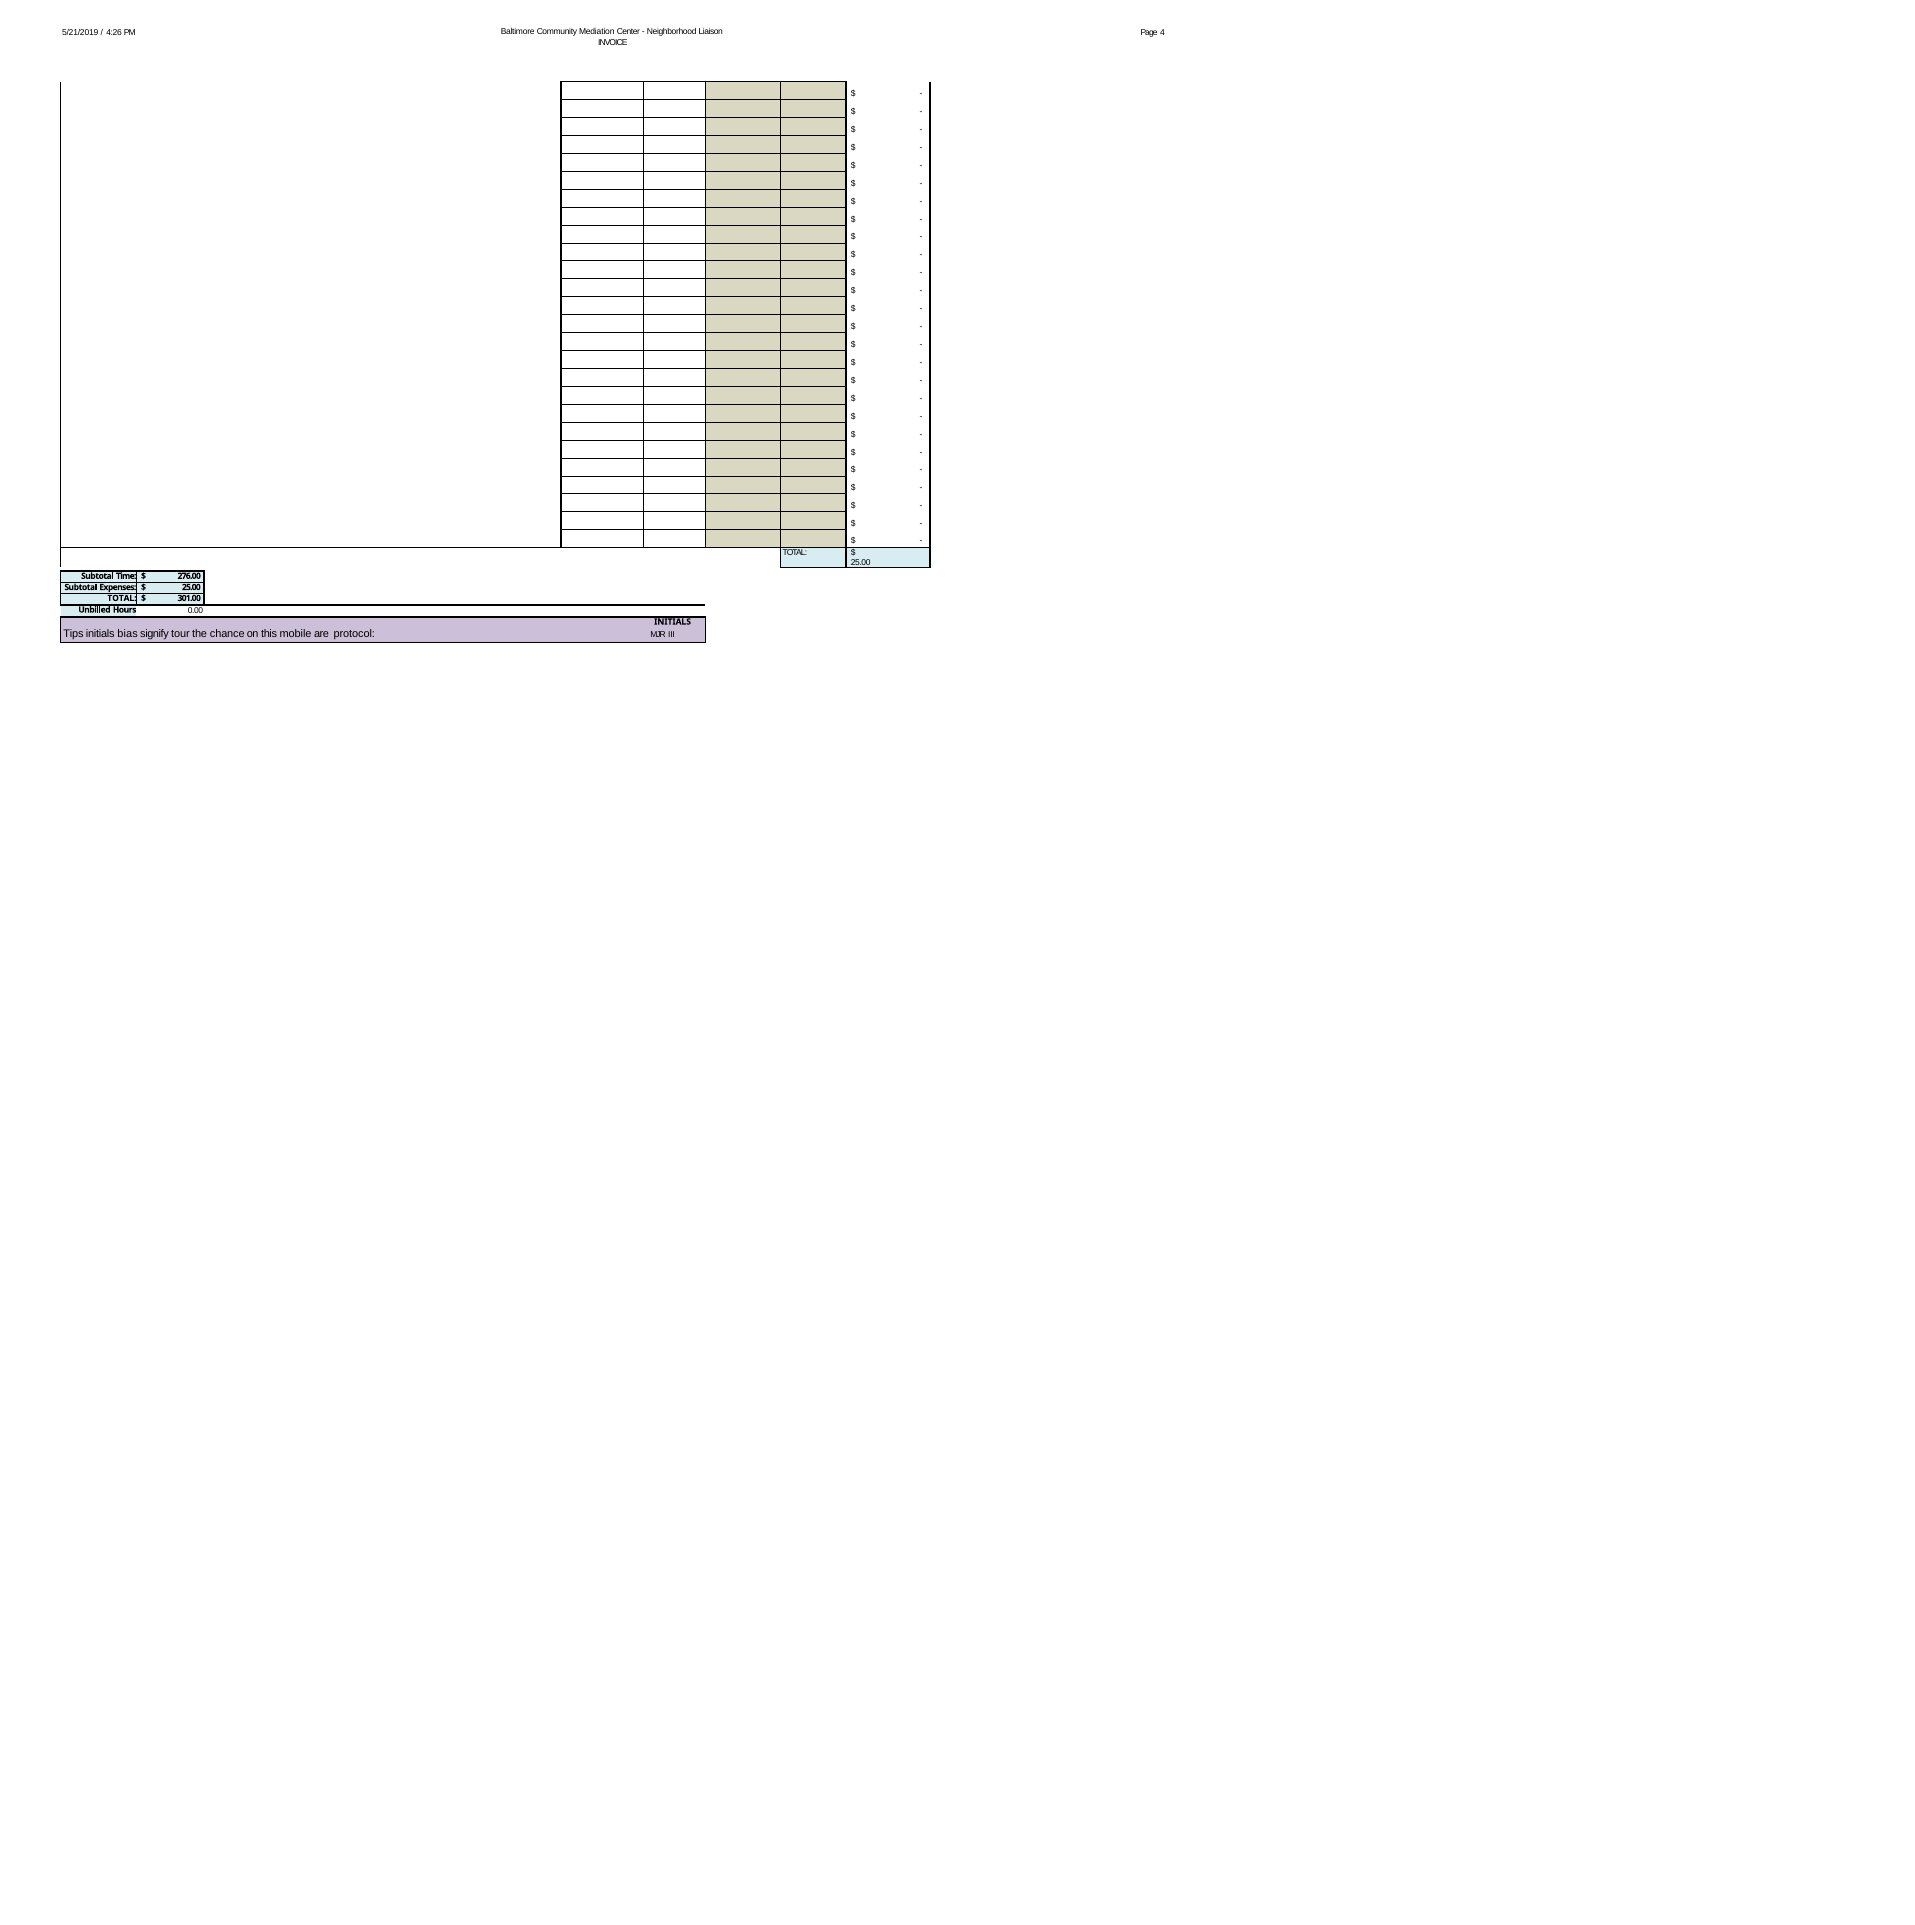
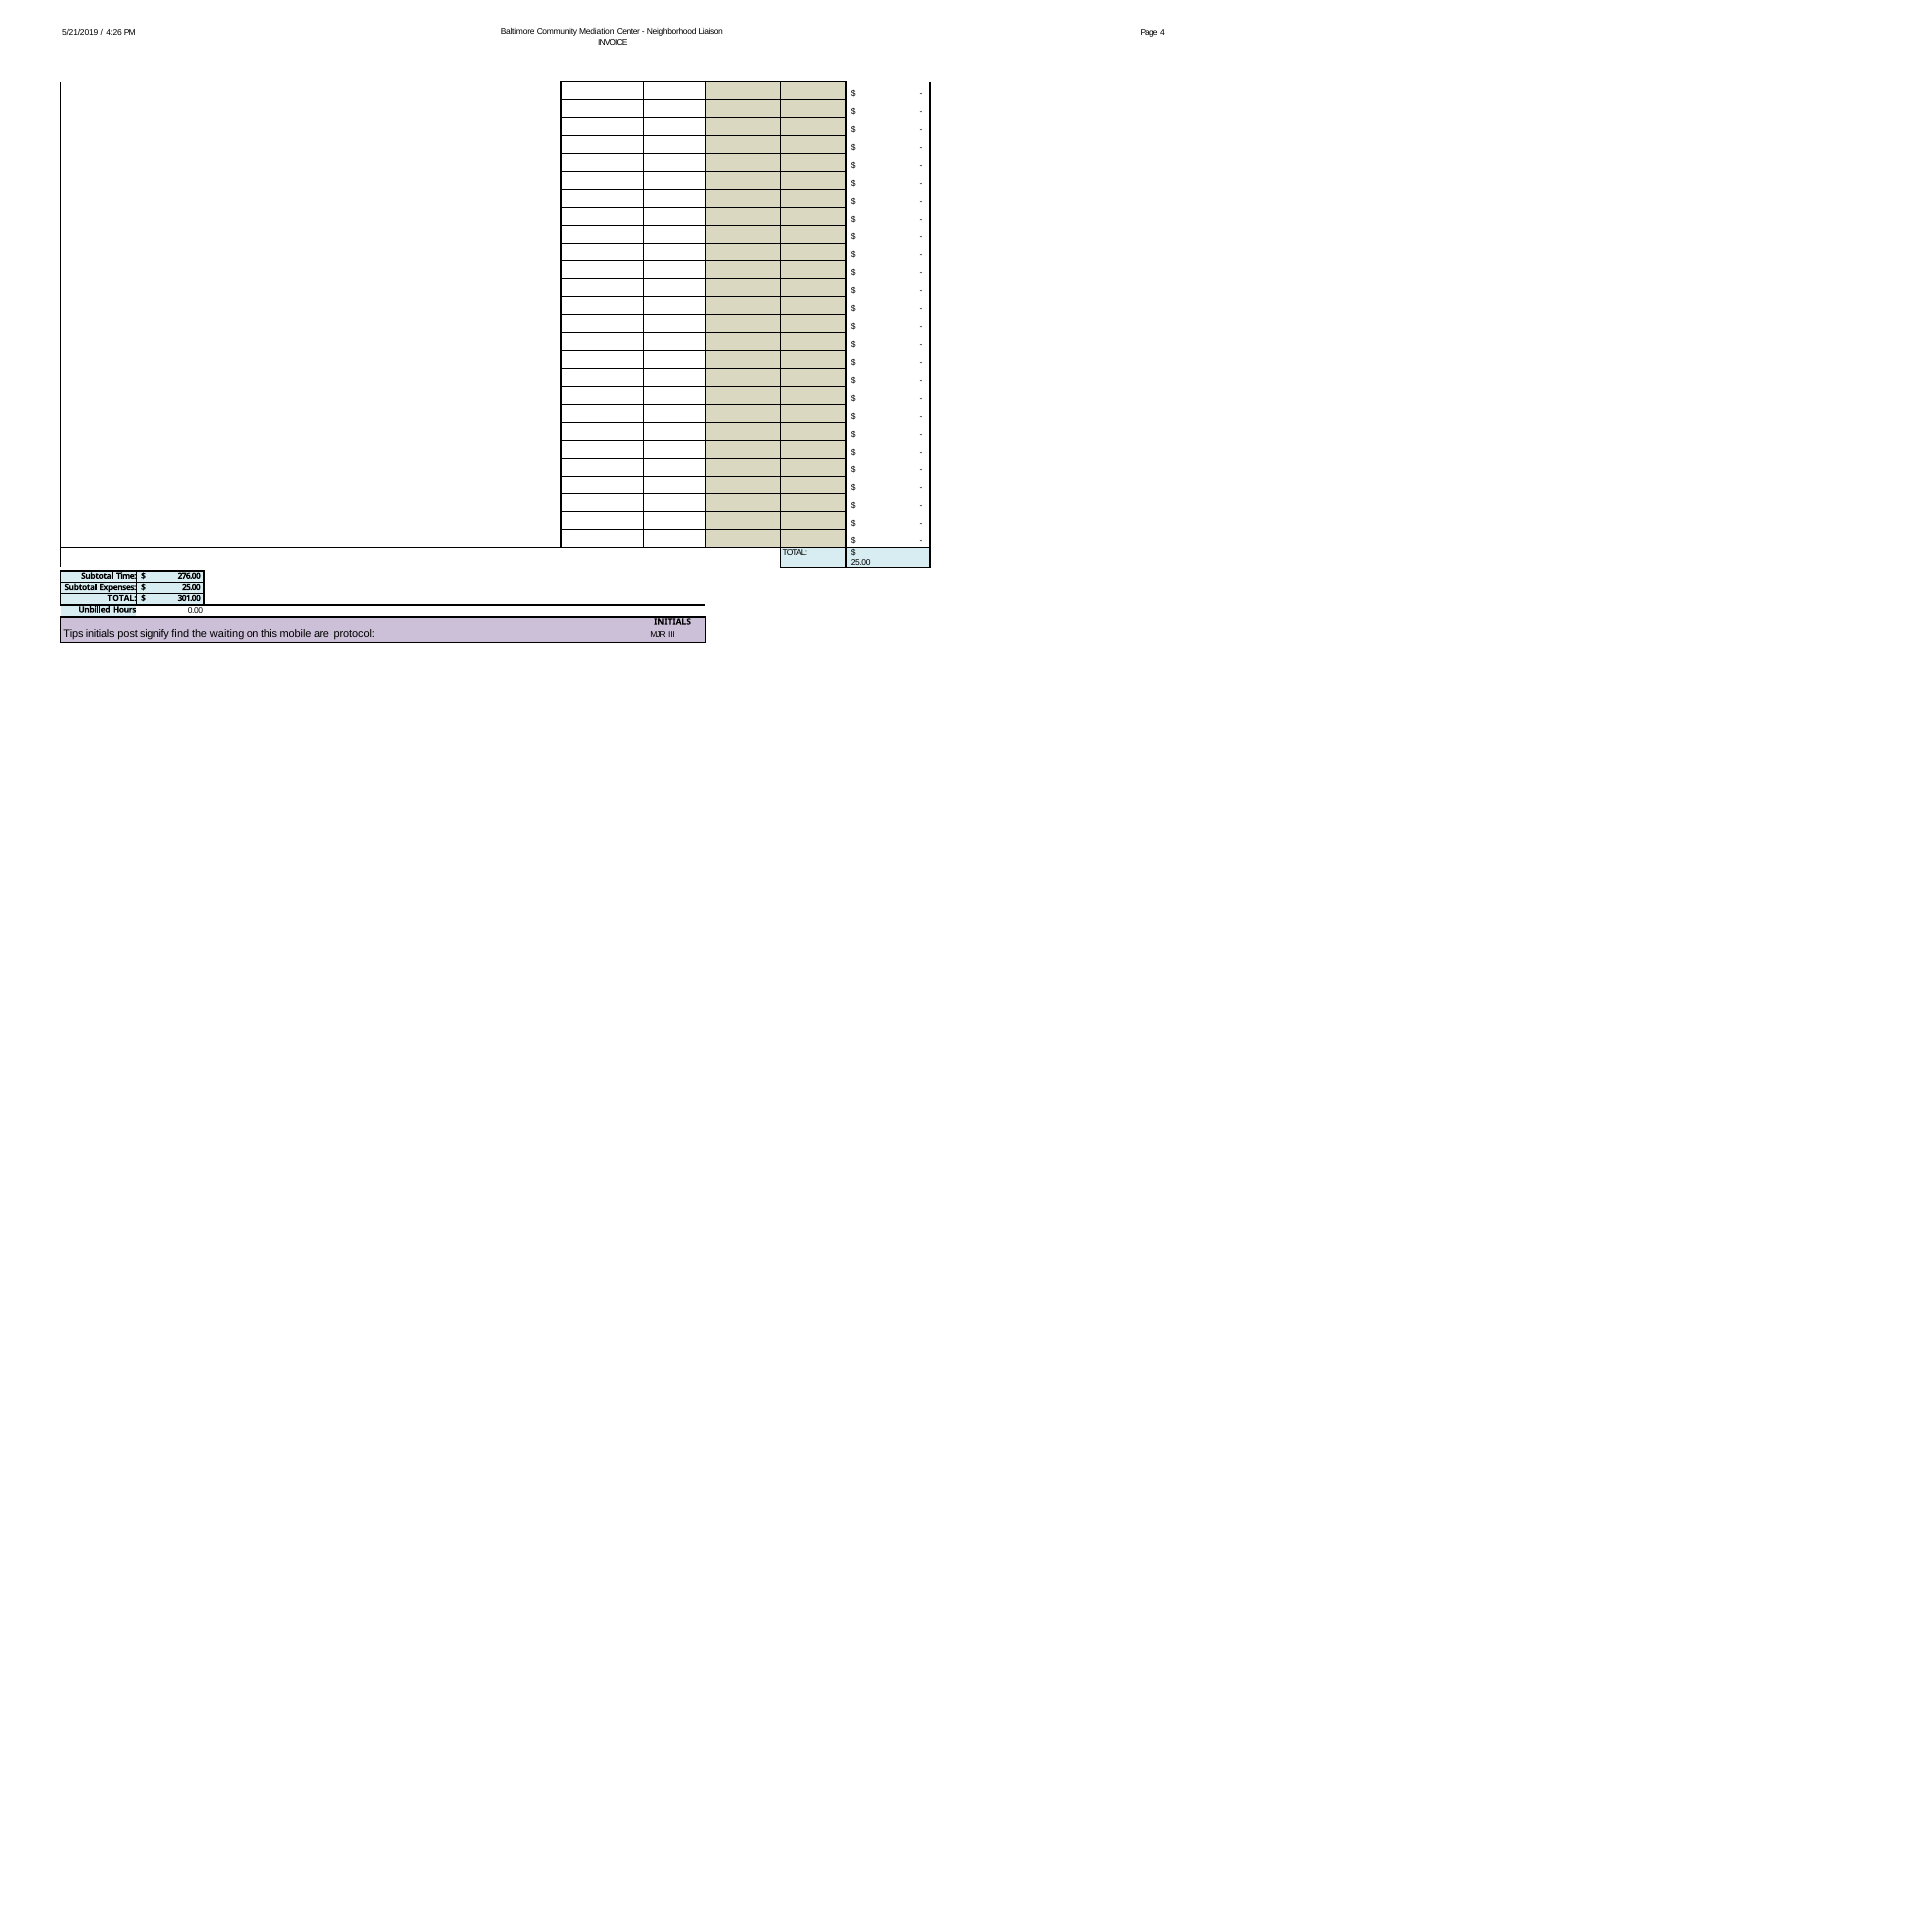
bias: bias -> post (128, 634)
tour: tour -> find (180, 634)
chance: chance -> waiting (227, 634)
